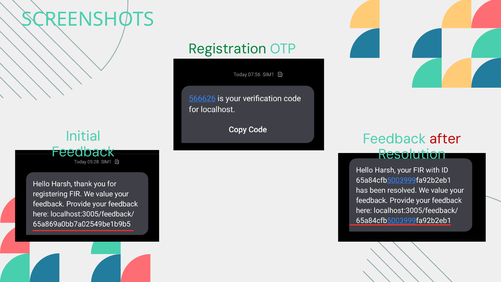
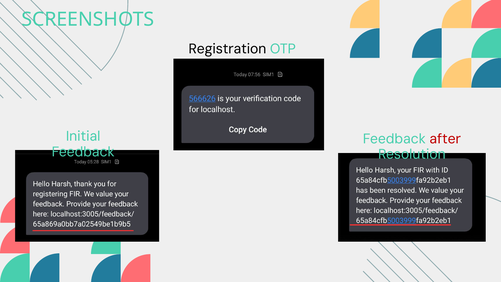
Registration colour: green -> black (227, 49)
